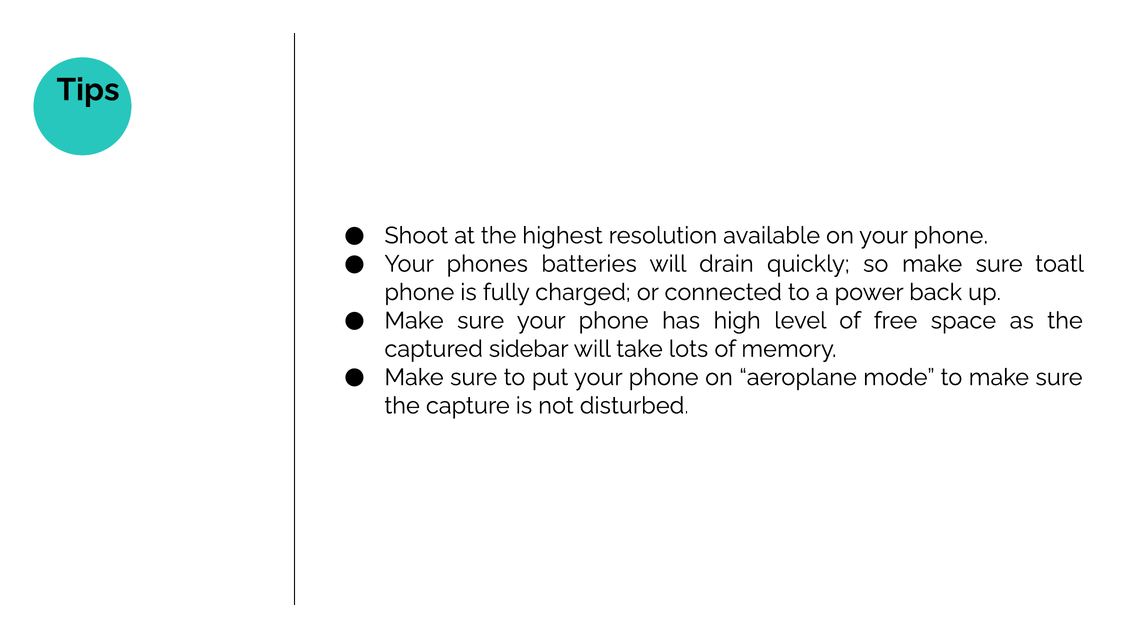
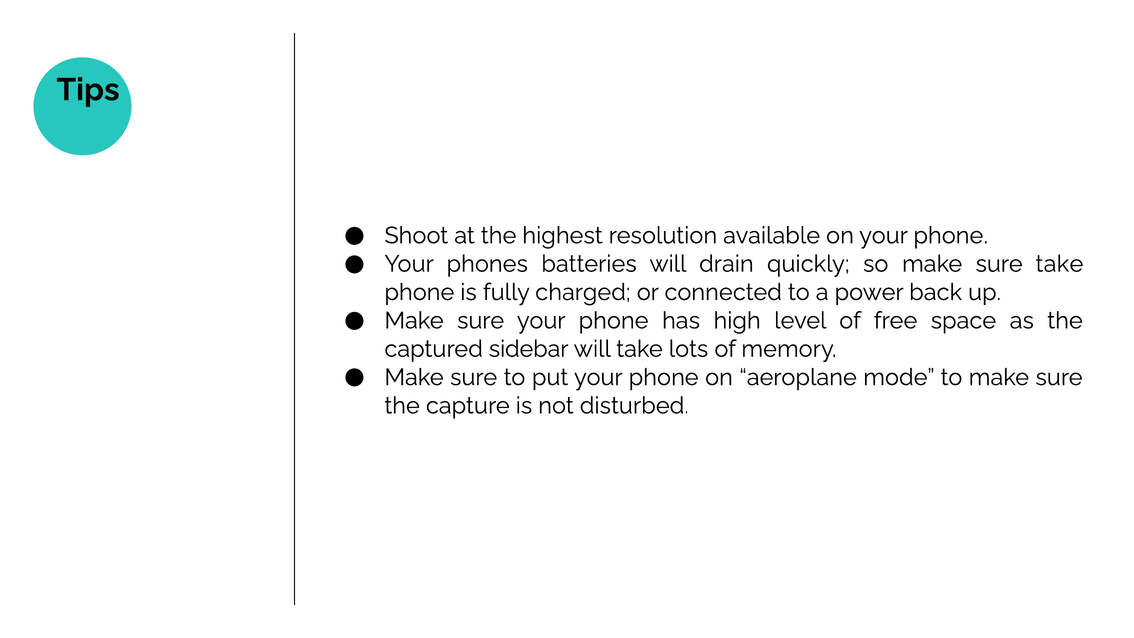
sure toatl: toatl -> take (1059, 264)
